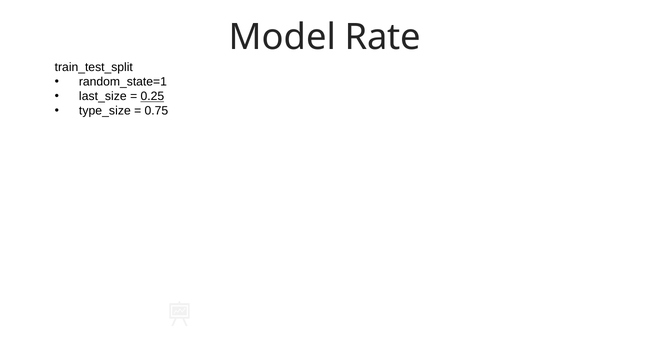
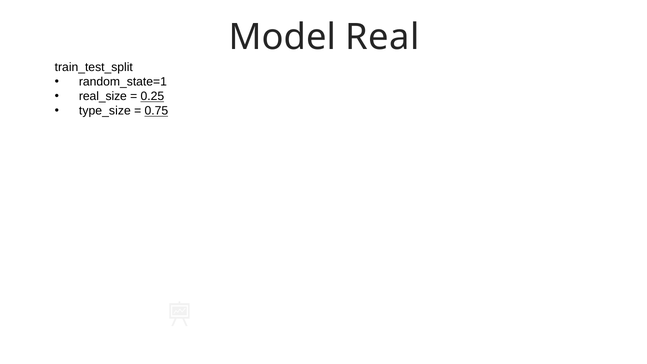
Rate: Rate -> Real (382, 37)
last_size: last_size -> real_size (103, 96)
0.75 underline: none -> present (156, 111)
